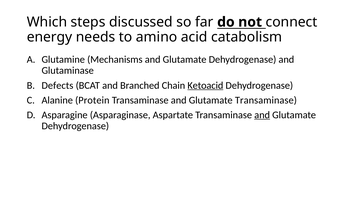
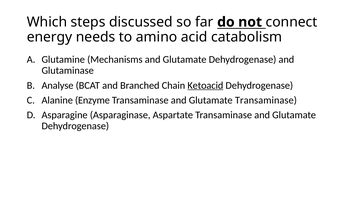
Defects: Defects -> Analyse (58, 85)
Protein: Protein -> Enzyme (92, 100)
and underline: present -> none (262, 115)
